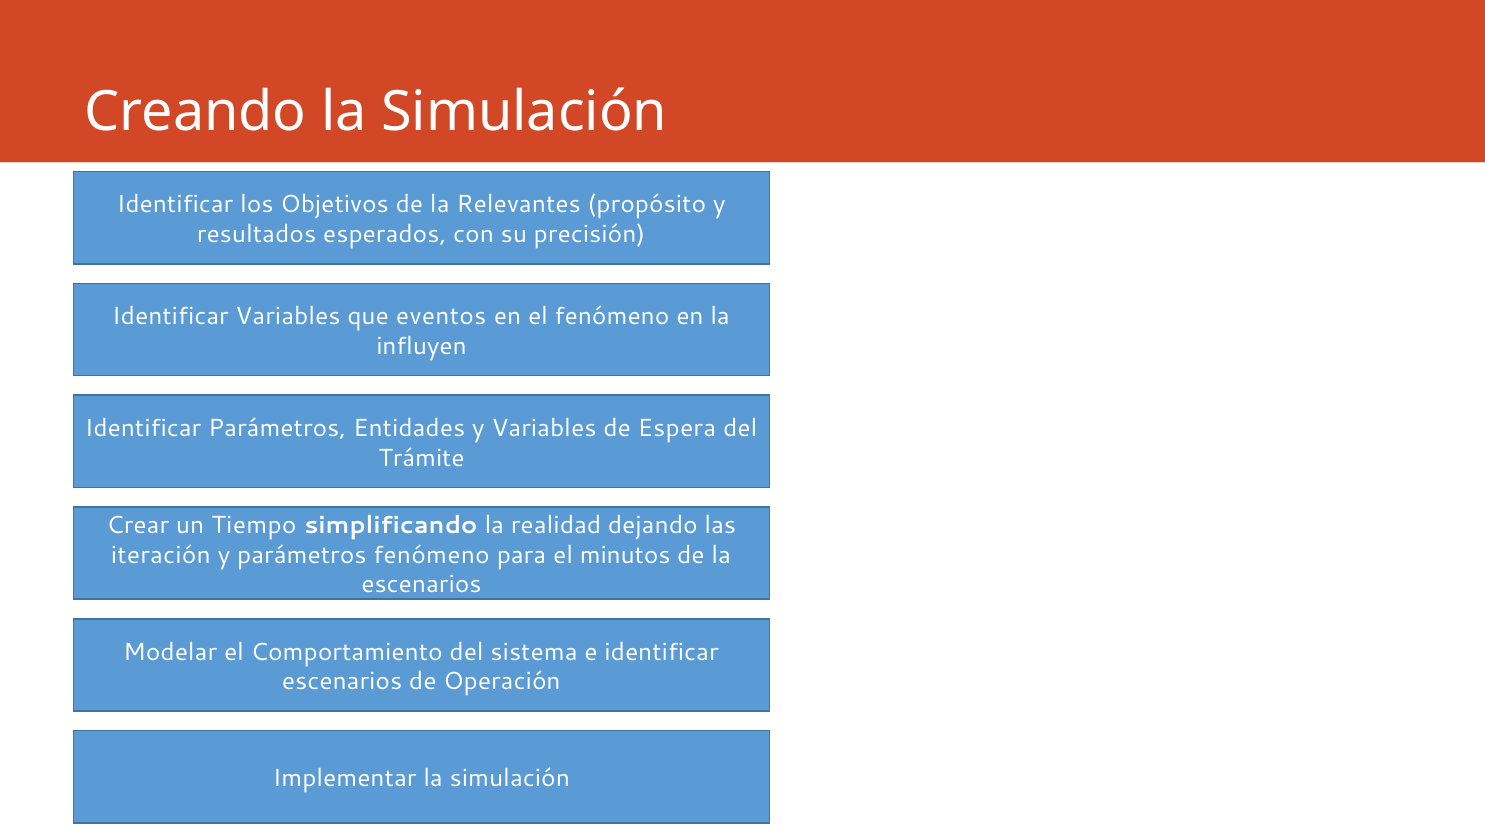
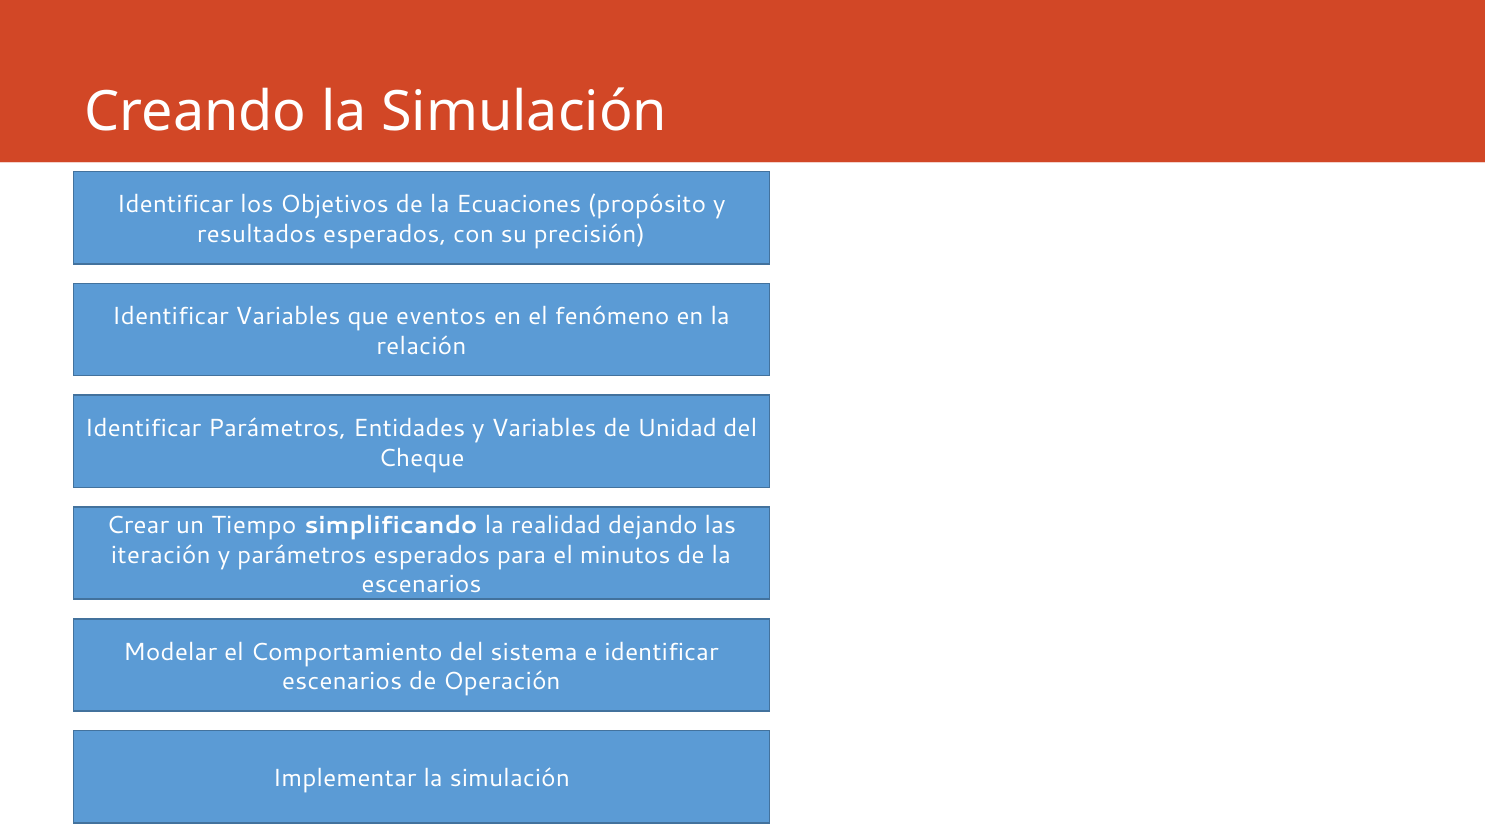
Relevantes: Relevantes -> Ecuaciones (519, 205)
influyen: influyen -> relación (421, 346)
Espera: Espera -> Unidad (677, 428)
Trámite: Trámite -> Cheque (422, 458)
parámetros fenómeno: fenómeno -> esperados (432, 555)
